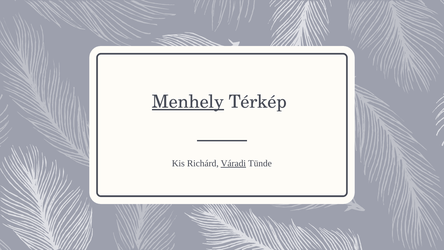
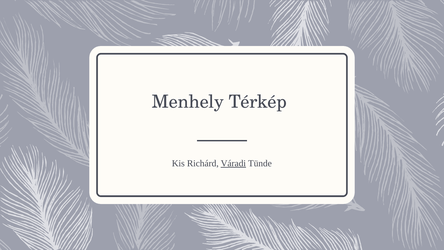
Menhely underline: present -> none (188, 102)
